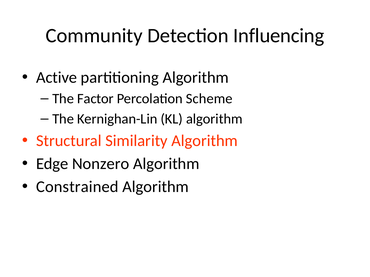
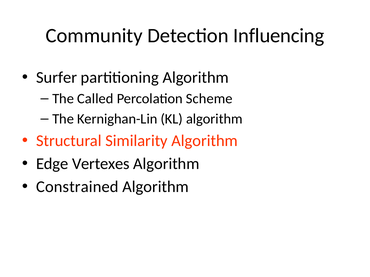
Active: Active -> Surfer (57, 78)
Factor: Factor -> Called (95, 99)
Nonzero: Nonzero -> Vertexes (101, 164)
